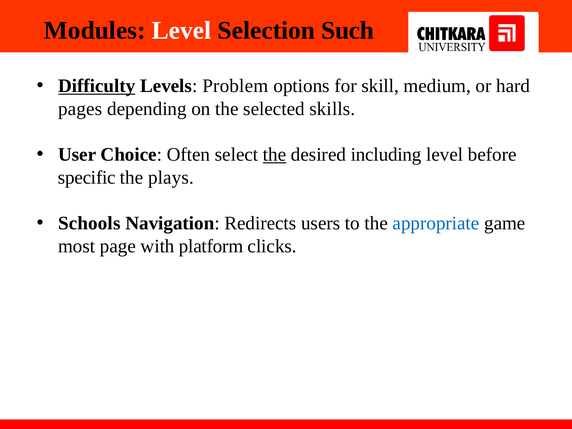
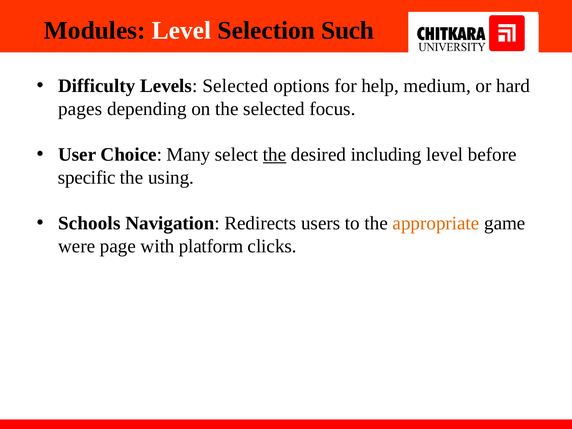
Difficulty underline: present -> none (97, 86)
Levels Problem: Problem -> Selected (235, 86)
skill: skill -> help (380, 86)
skills: skills -> focus (332, 109)
Often: Often -> Many (189, 155)
plays: plays -> using (171, 178)
appropriate colour: blue -> orange (436, 223)
most: most -> were (77, 246)
